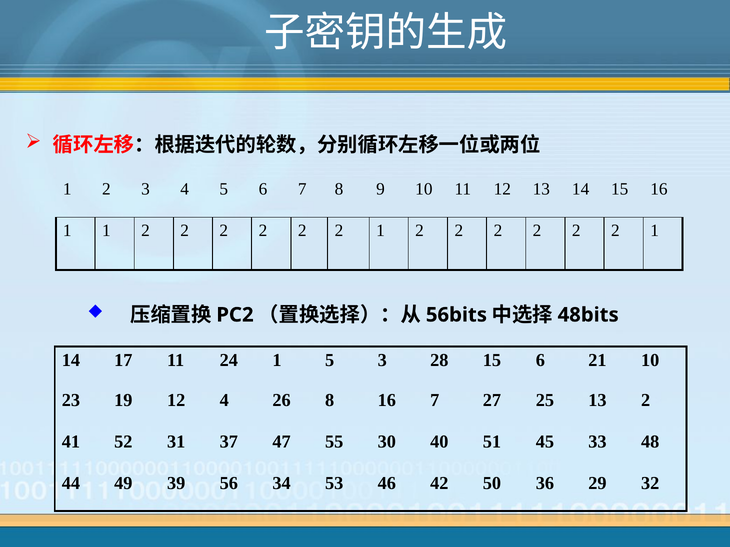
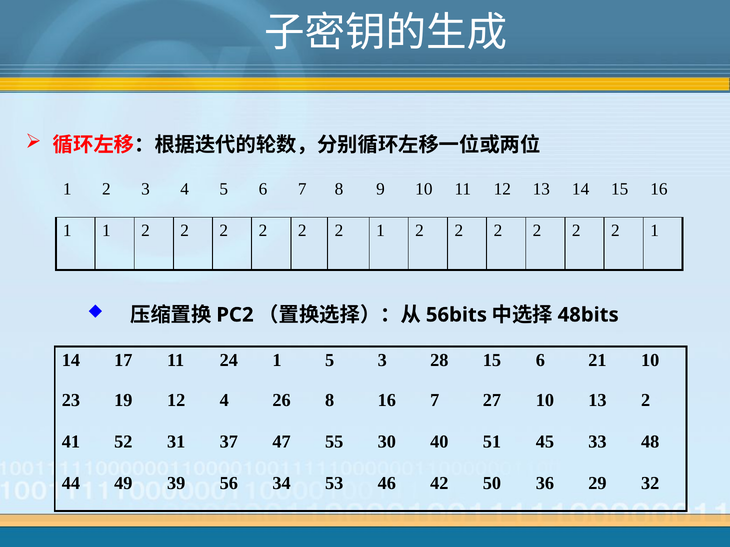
27 25: 25 -> 10 (545, 400)
